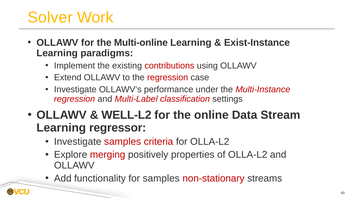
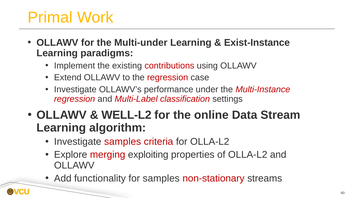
Solver: Solver -> Primal (50, 17)
Multi-online: Multi-online -> Multi-under (141, 43)
regressor: regressor -> algorithm (118, 128)
positively: positively -> exploiting (148, 155)
